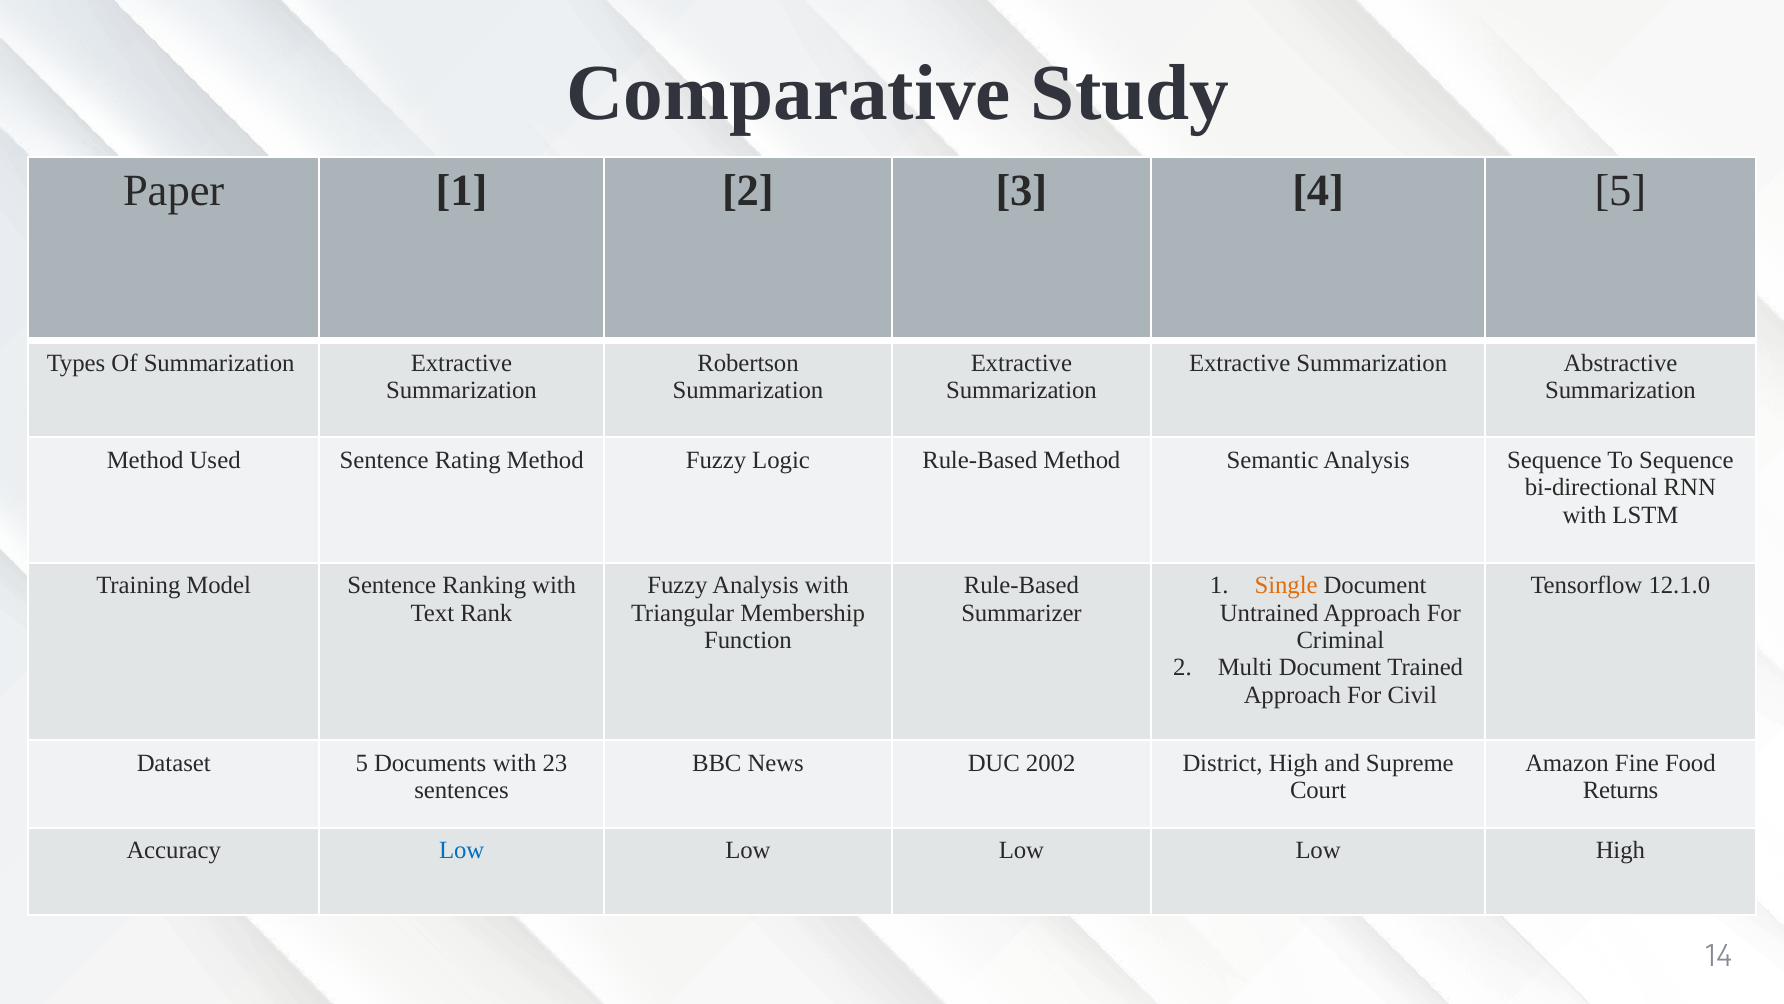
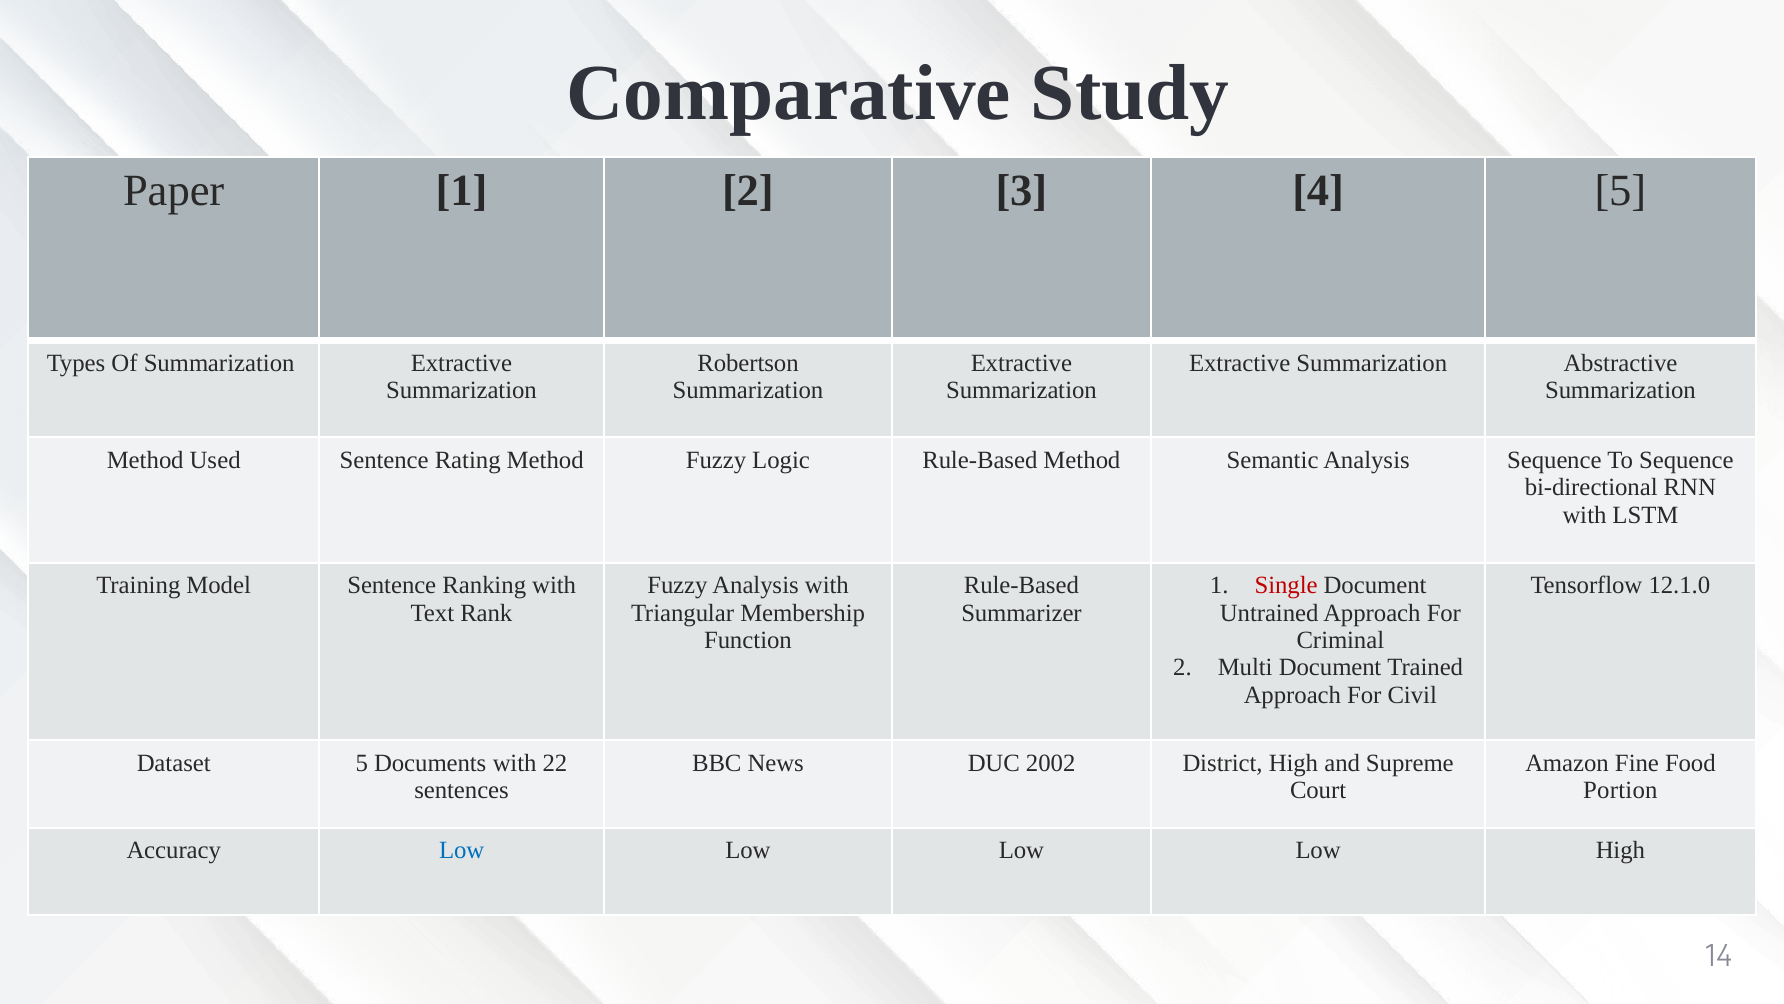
Single colour: orange -> red (1286, 586)
23: 23 -> 22 (555, 763)
Returns: Returns -> Portion (1620, 790)
